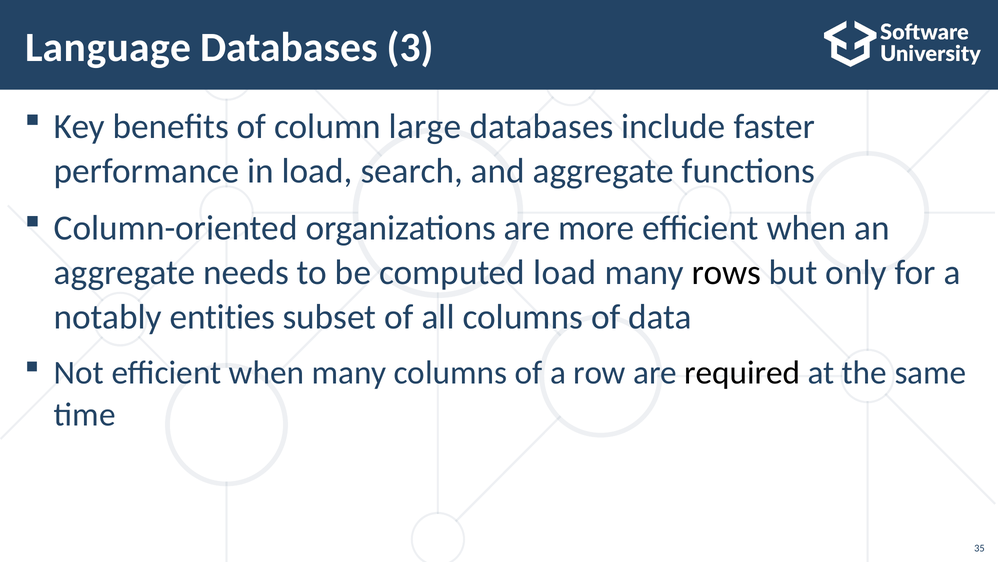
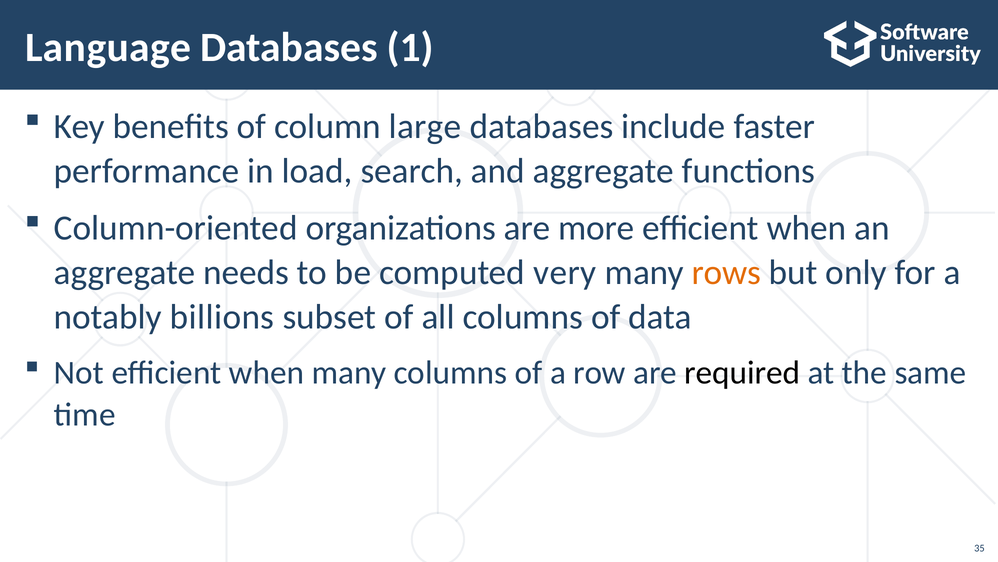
3: 3 -> 1 (410, 47)
computed load: load -> very (565, 273)
rows colour: black -> orange (726, 273)
entities: entities -> billions (222, 317)
